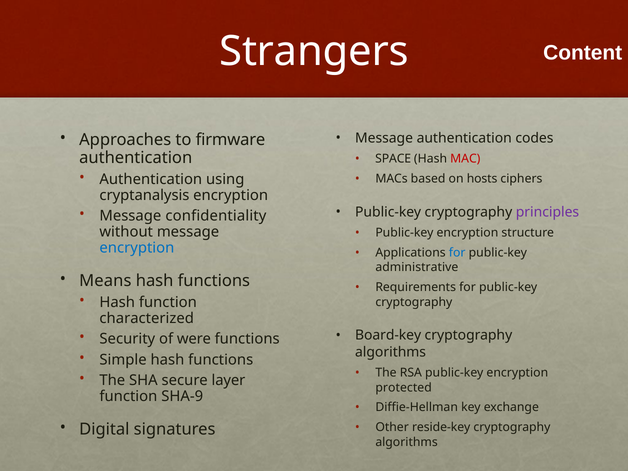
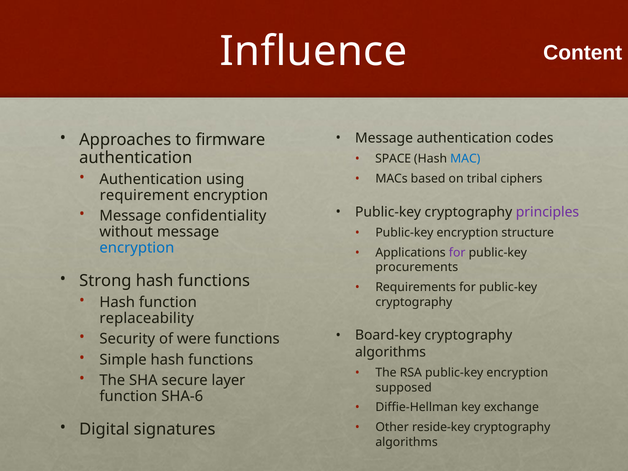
Strangers: Strangers -> Influence (314, 51)
MAC colour: red -> blue (465, 159)
hosts: hosts -> tribal (482, 179)
cryptanalysis: cryptanalysis -> requirement (144, 195)
for colour: blue -> purple (457, 253)
administrative: administrative -> procurements (417, 267)
Means: Means -> Strong (105, 281)
characterized: characterized -> replaceability (147, 318)
protected: protected -> supposed (404, 388)
SHA-9: SHA-9 -> SHA-6 (182, 396)
